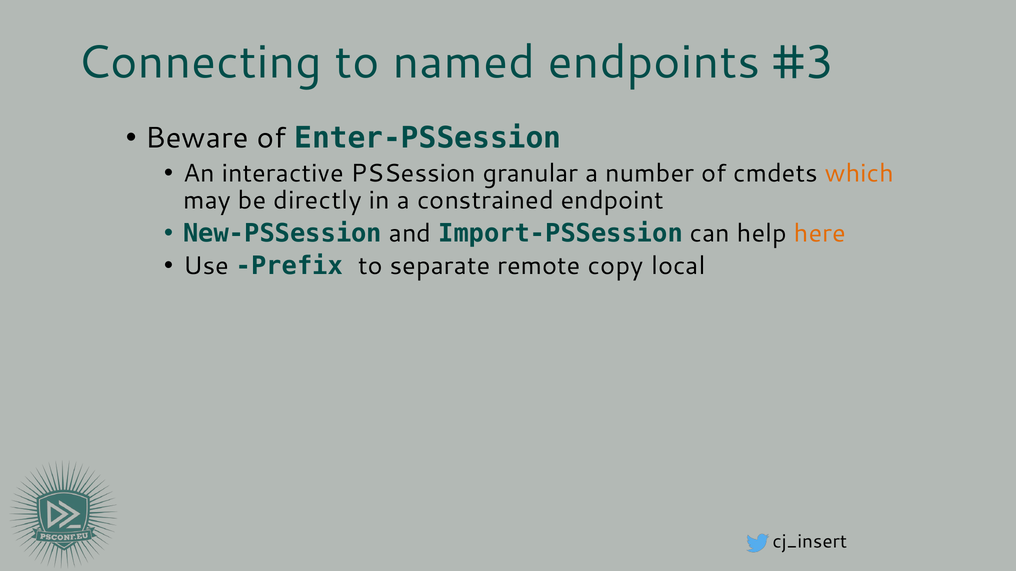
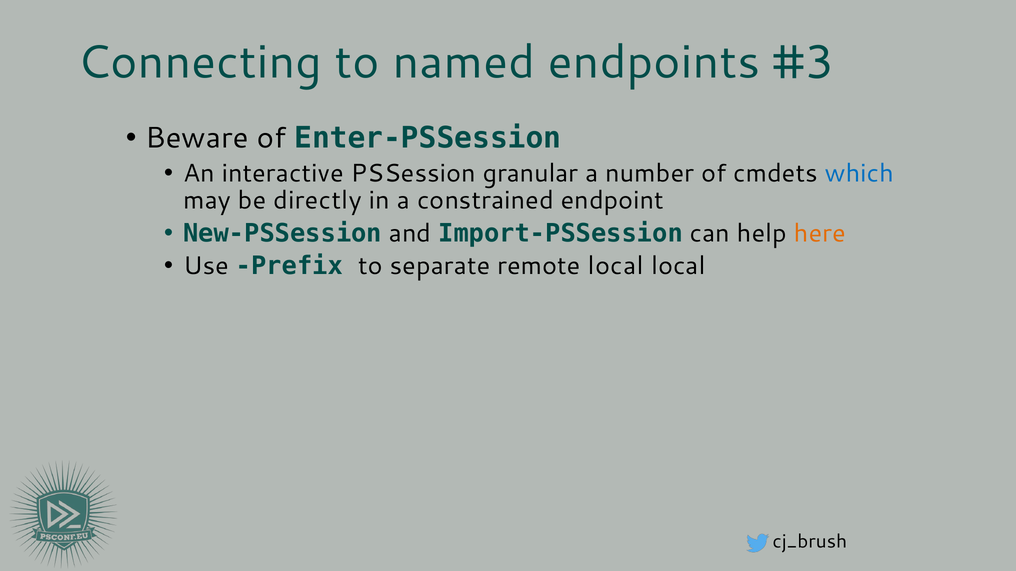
which colour: orange -> blue (859, 173)
remote copy: copy -> local (616, 266)
cj_insert: cj_insert -> cj_brush (810, 542)
